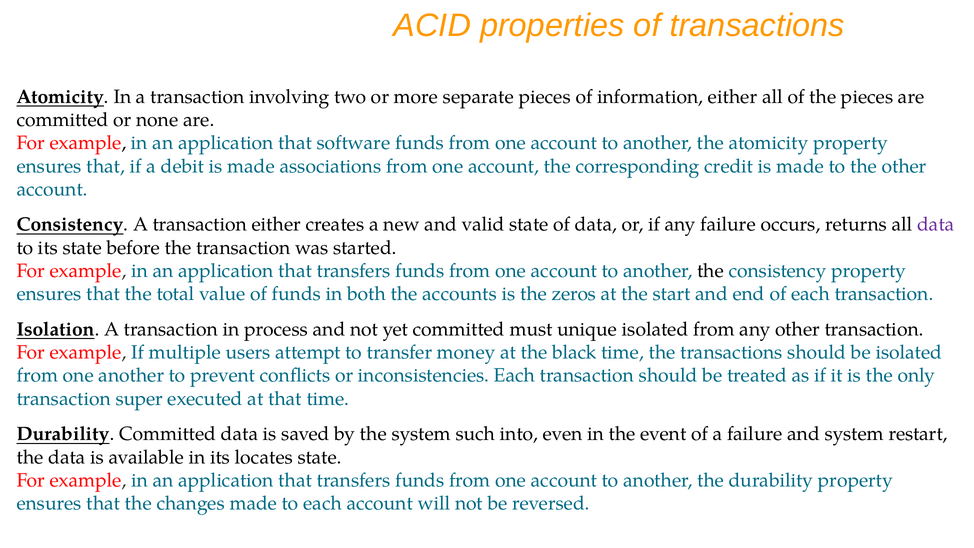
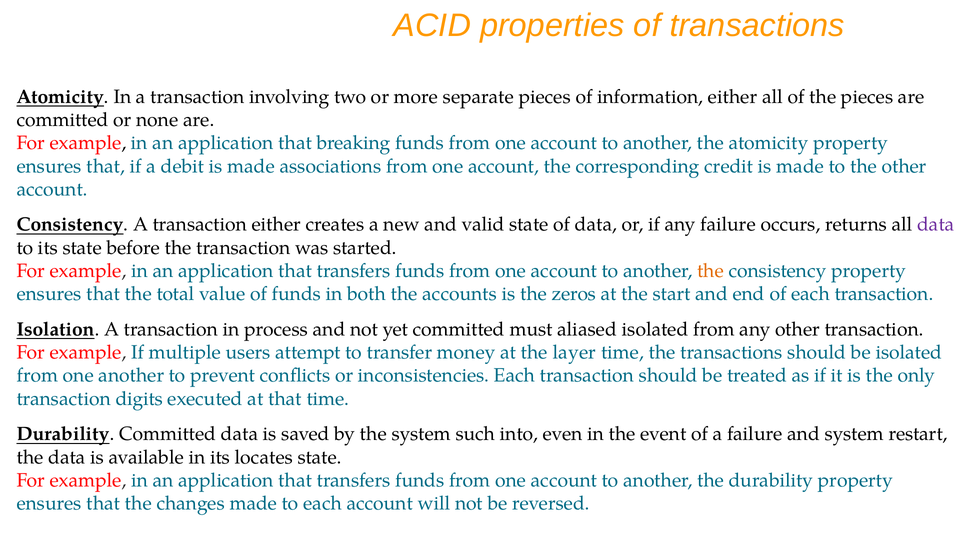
software: software -> breaking (354, 143)
the colour: black -> orange (711, 271)
unique: unique -> aliased (587, 329)
black: black -> layer (574, 352)
super: super -> digits (139, 399)
